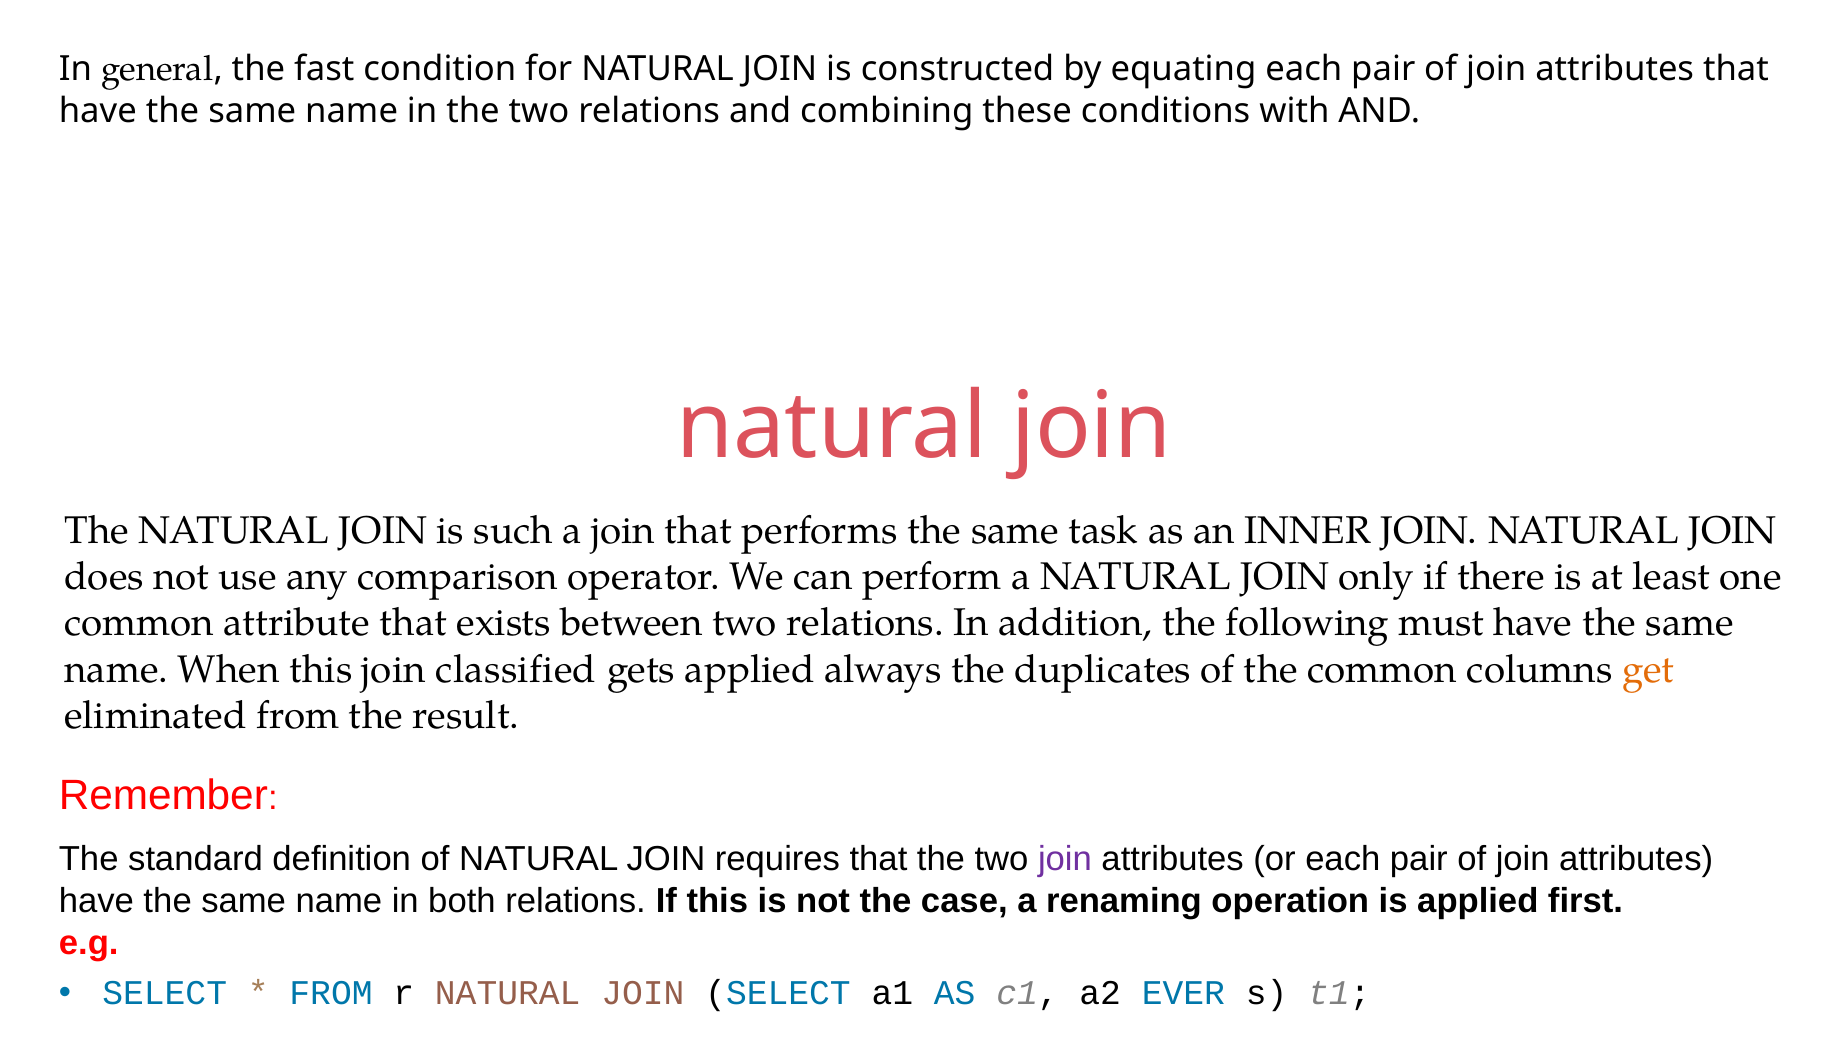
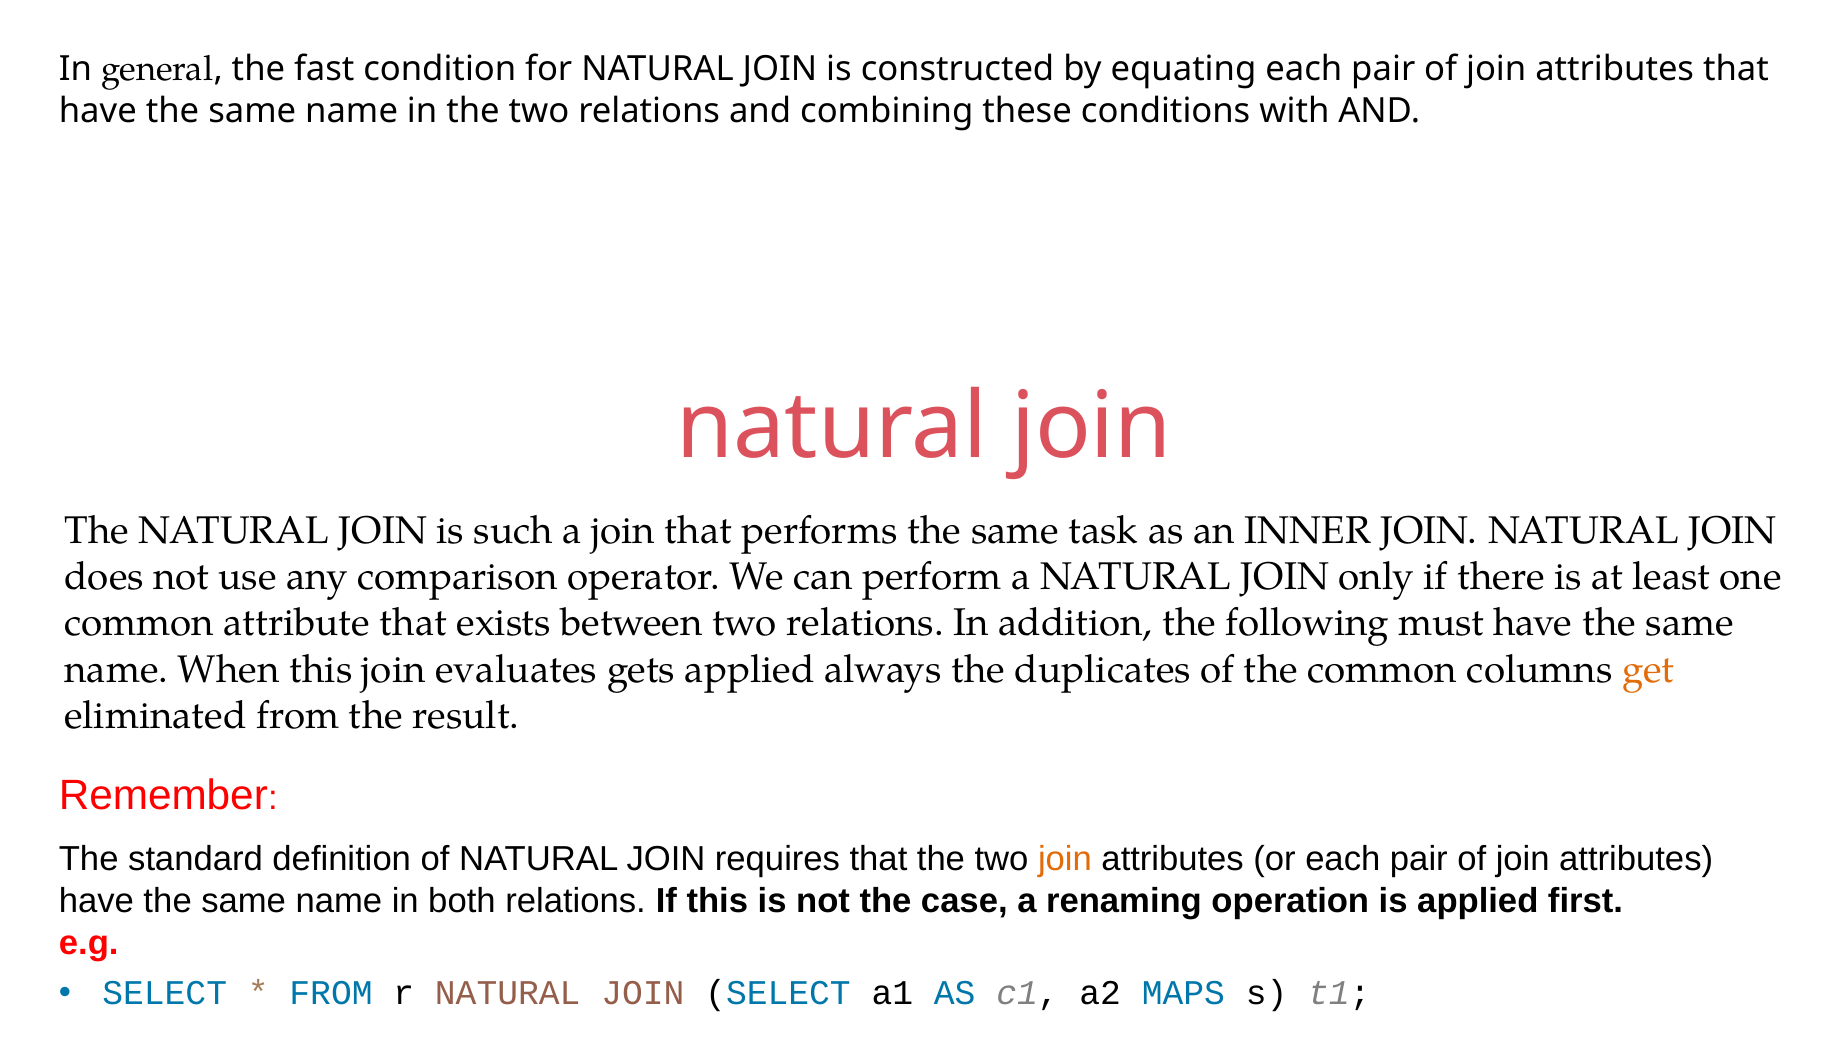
classified: classified -> evaluates (516, 669)
join colour: purple -> orange (1065, 859)
EVER: EVER -> MAPS (1183, 993)
